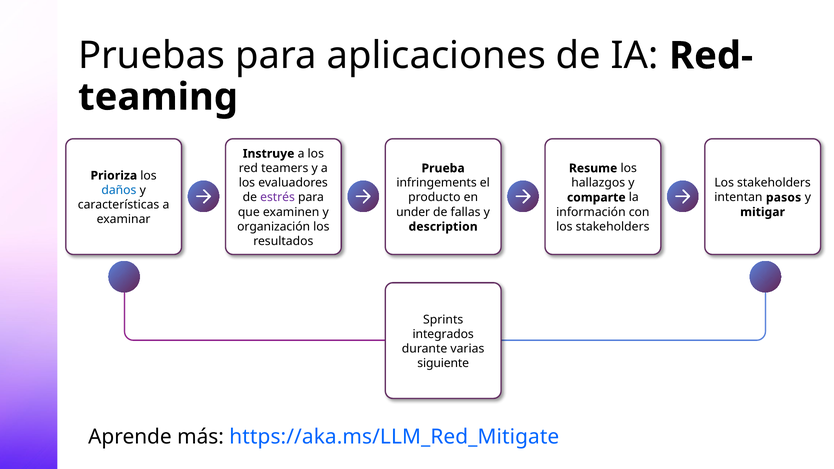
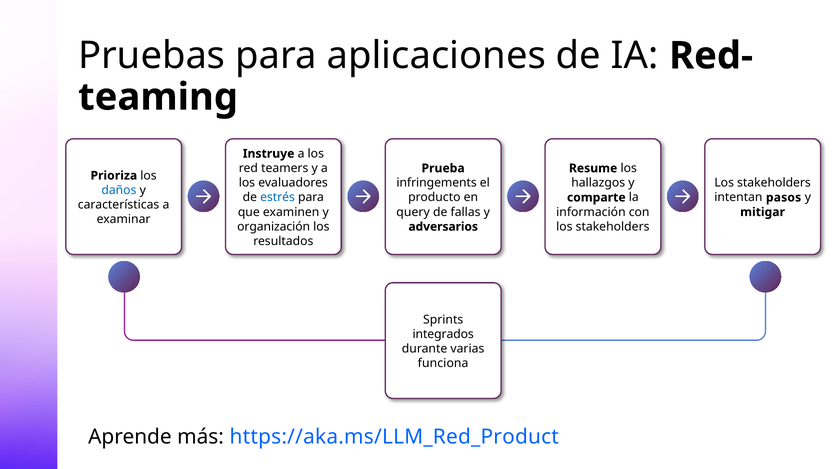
estrés colour: purple -> blue (278, 198)
under: under -> query (413, 212)
description: description -> adversarios (443, 227)
siguiente: siguiente -> funciona (443, 363)
https://aka.ms/LLM_Red_Mitigate: https://aka.ms/LLM_Red_Mitigate -> https://aka.ms/LLM_Red_Product (394, 437)
